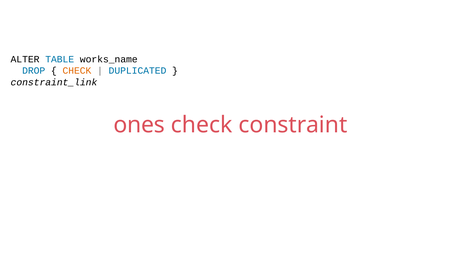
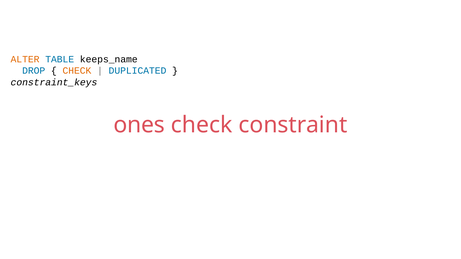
ALTER colour: black -> orange (25, 59)
works_name: works_name -> keeps_name (109, 59)
constraint_link: constraint_link -> constraint_keys (54, 82)
